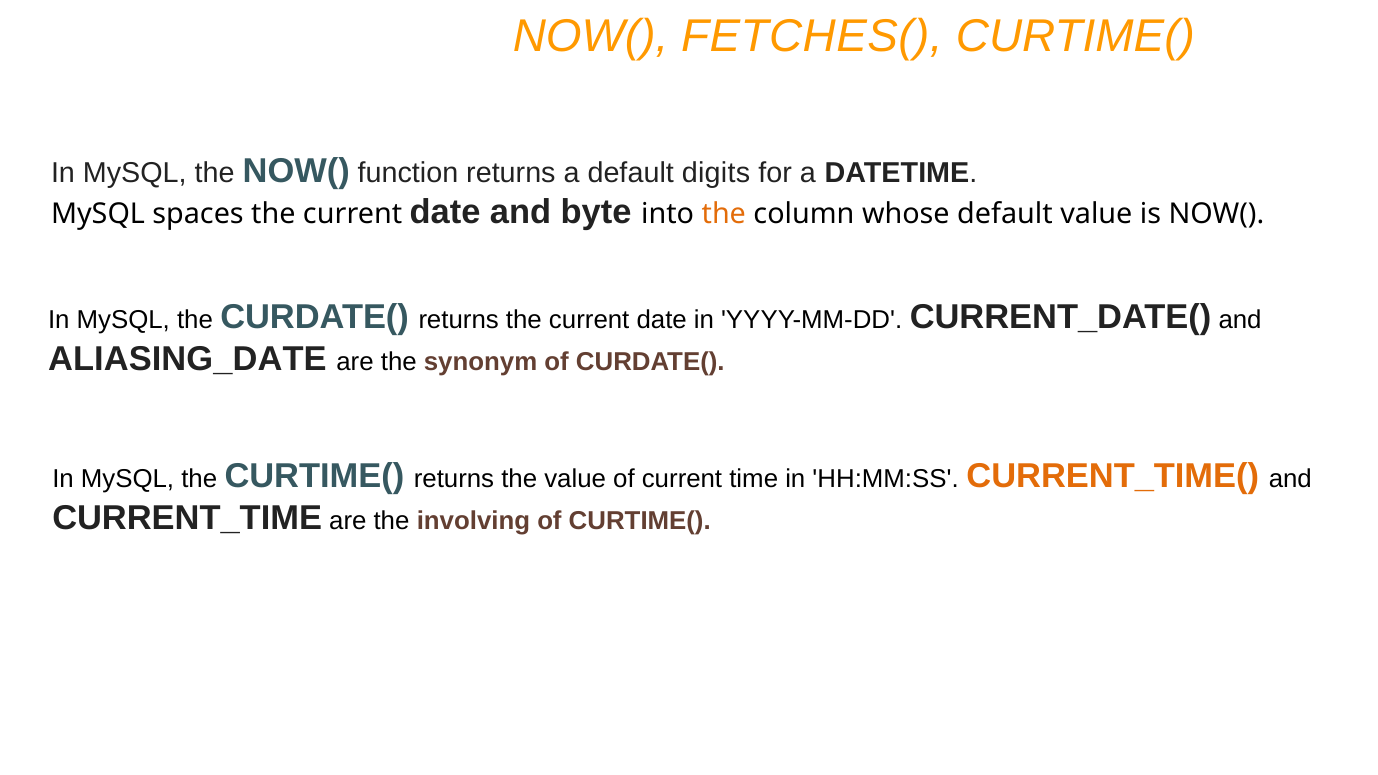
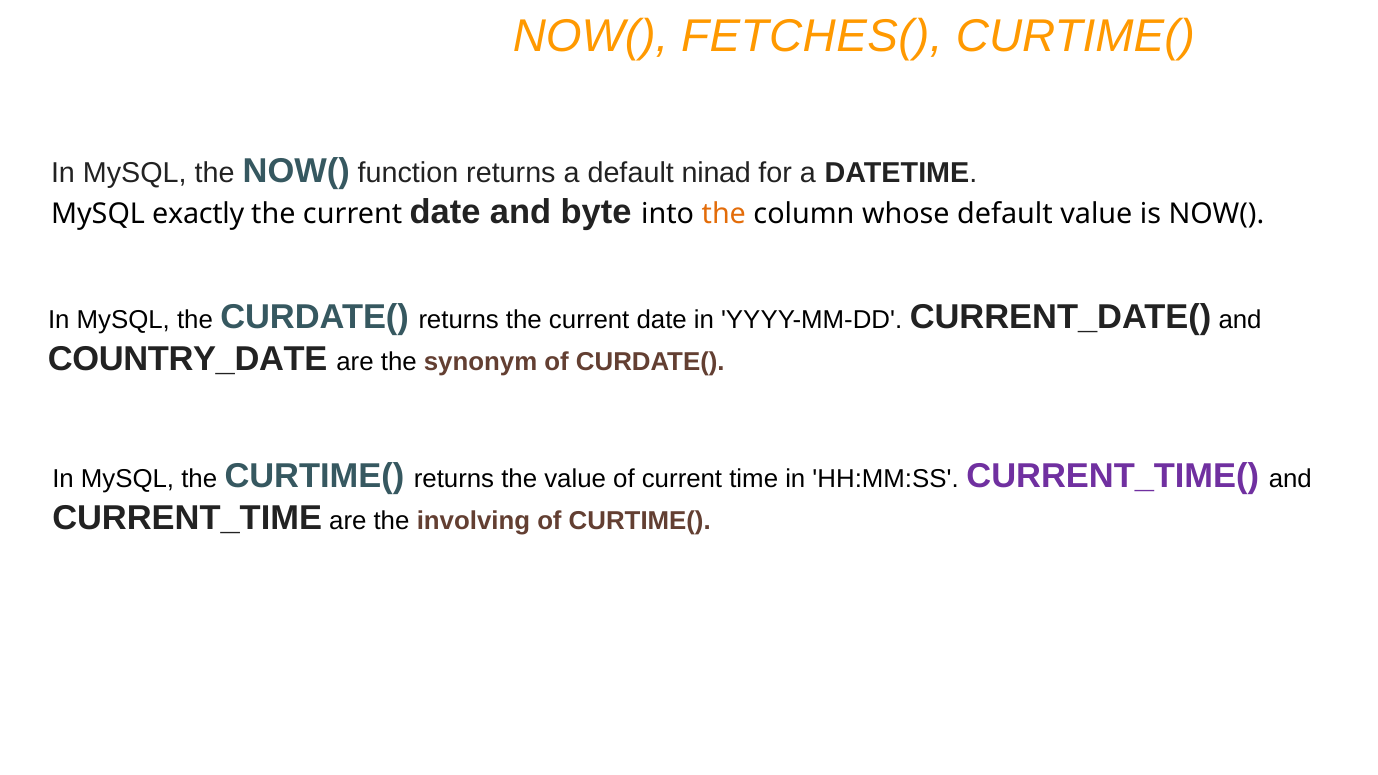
digits: digits -> ninad (716, 173)
spaces: spaces -> exactly (198, 214)
ALIASING_DATE: ALIASING_DATE -> COUNTRY_DATE (188, 359)
CURRENT_TIME( colour: orange -> purple (1113, 476)
